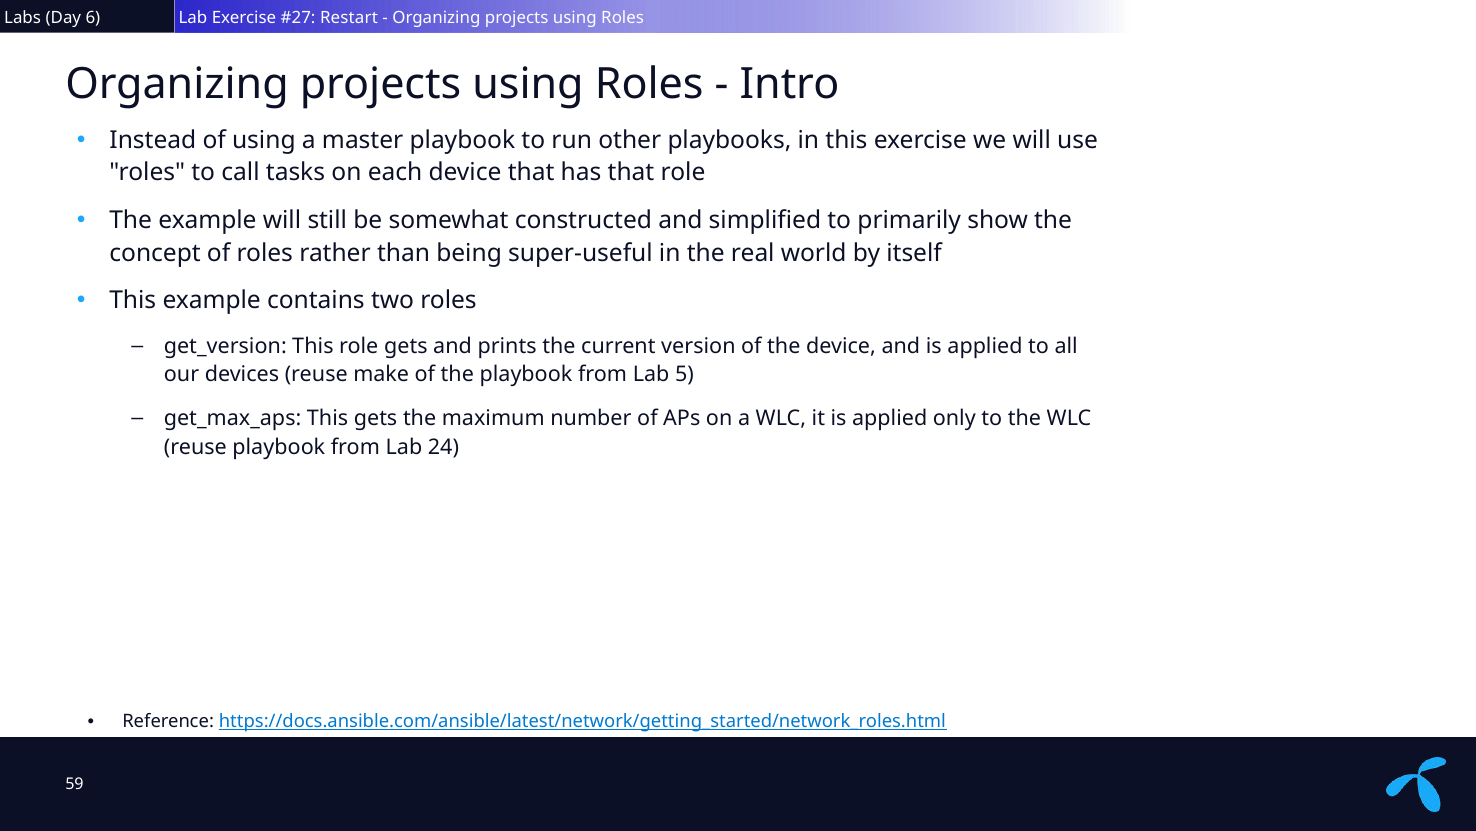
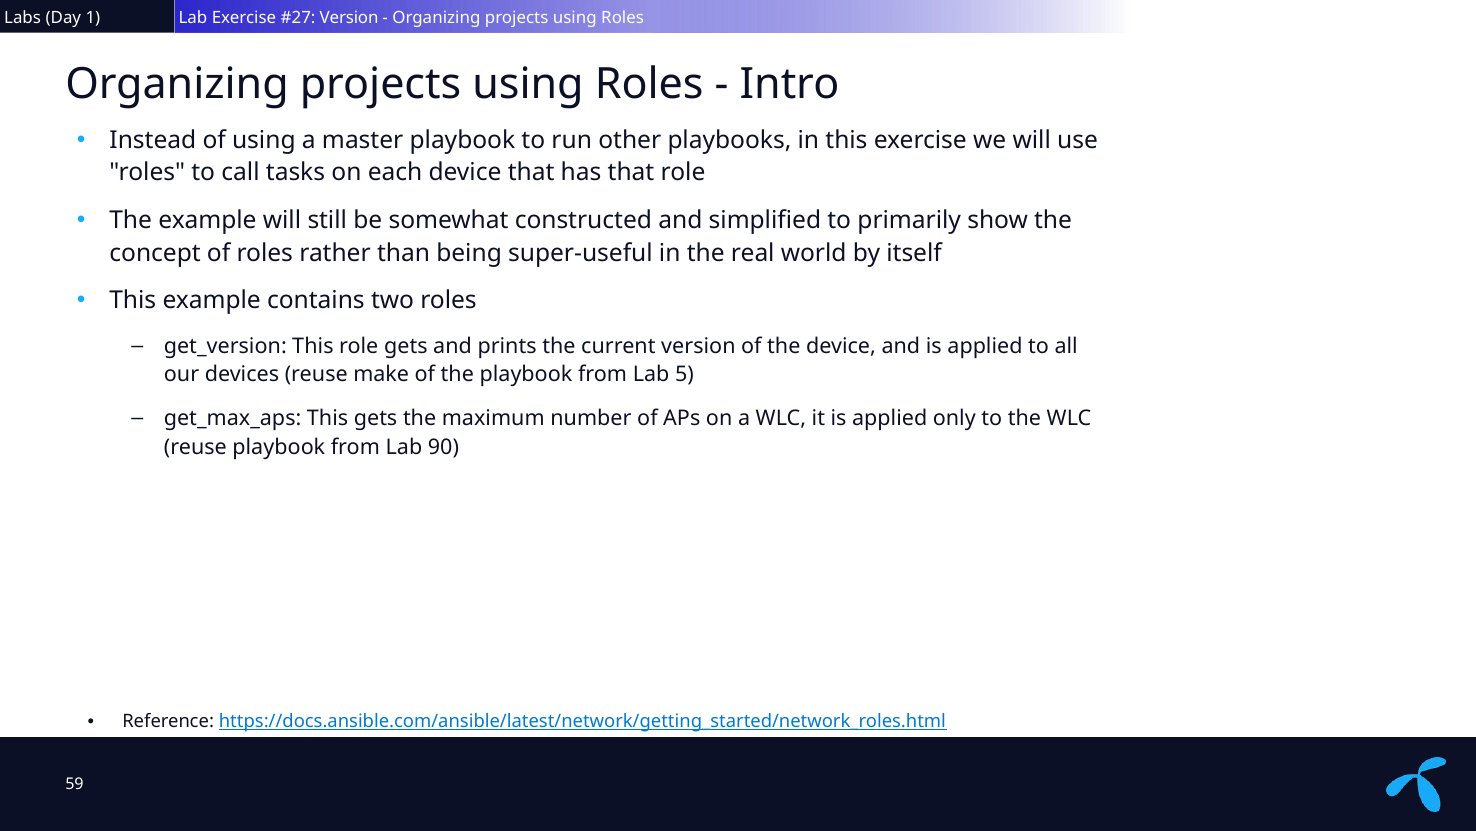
6: 6 -> 1 (93, 17)
Restart: Restart -> Version (349, 17)
24: 24 -> 90 (443, 447)
